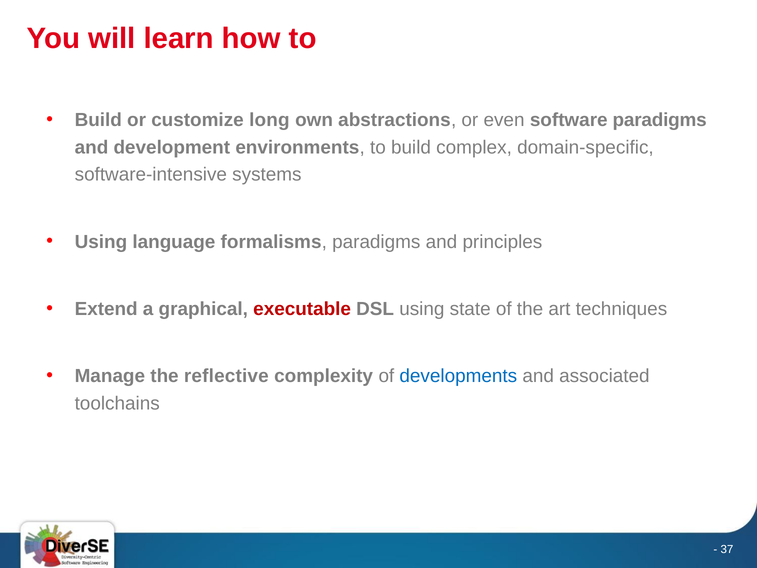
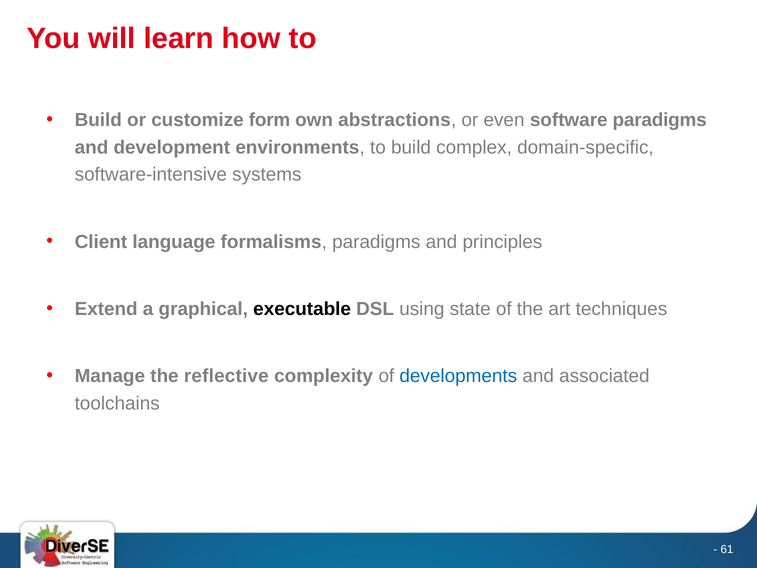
long: long -> form (270, 120)
Using: Using -> Client (101, 242)
executable colour: red -> black (302, 309)
37: 37 -> 61 (727, 549)
